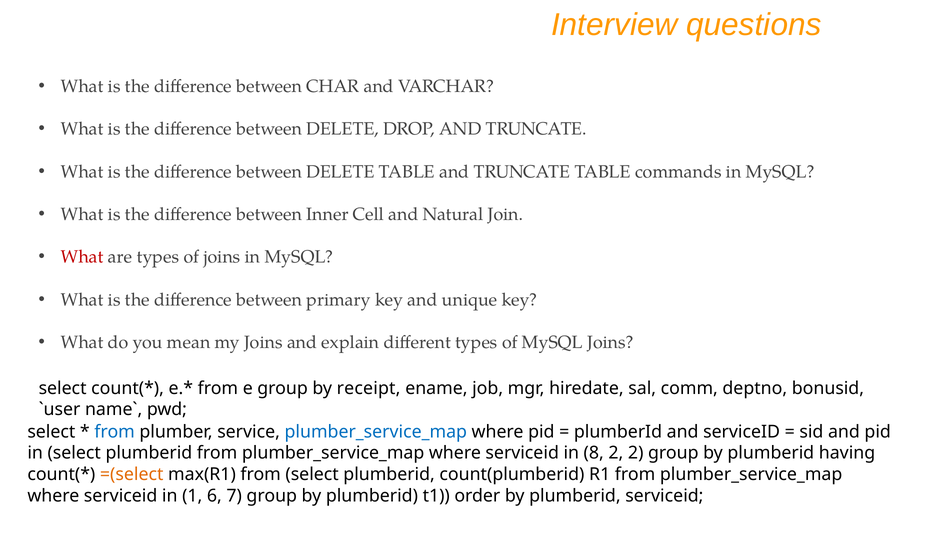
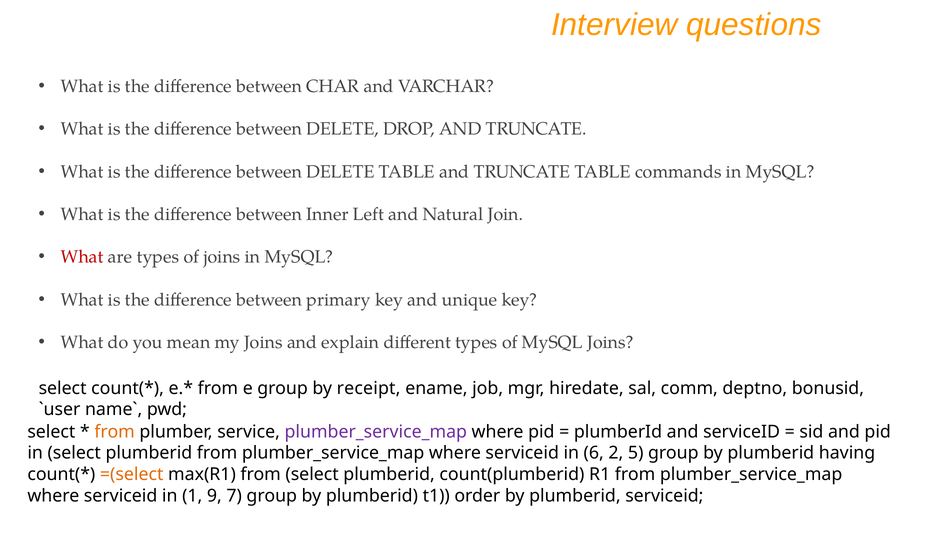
Cell: Cell -> Left (368, 214)
from colour: blue -> orange (115, 431)
plumber_service_map colour: blue -> purple (376, 431)
8: 8 -> 6 (594, 453)
2 2: 2 -> 5 (636, 453)
6: 6 -> 9 (214, 495)
